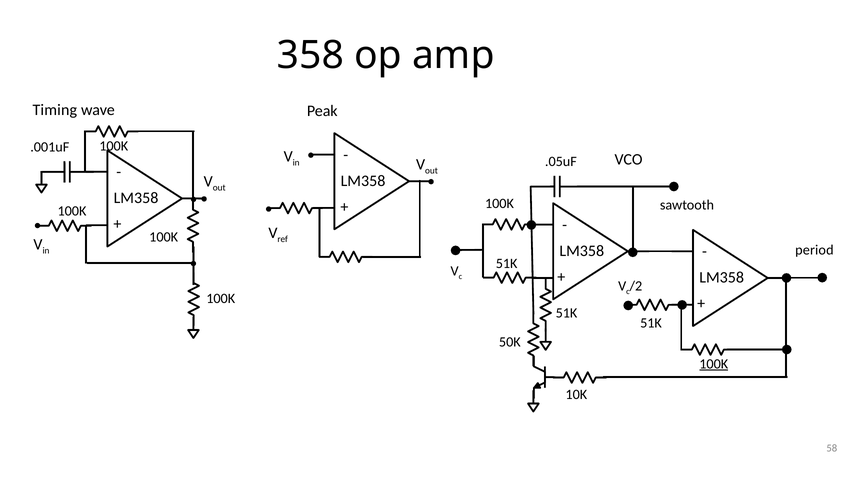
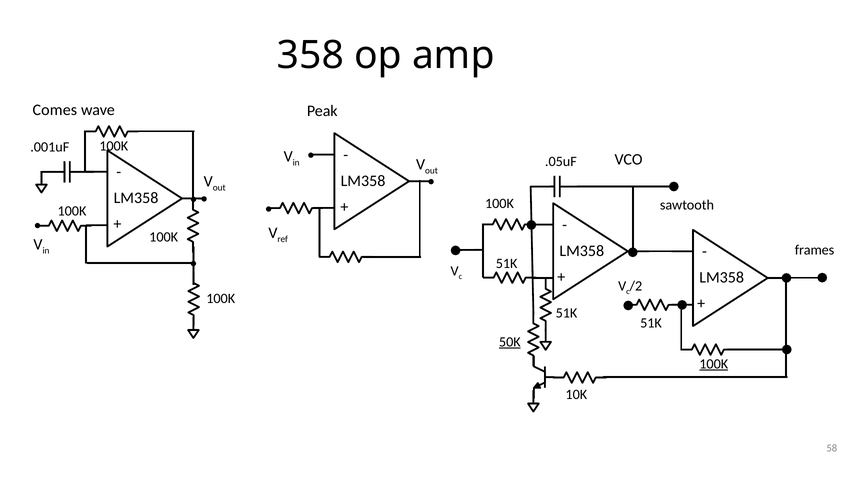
Timing: Timing -> Comes (55, 110)
period: period -> frames (815, 250)
50K underline: none -> present (510, 341)
